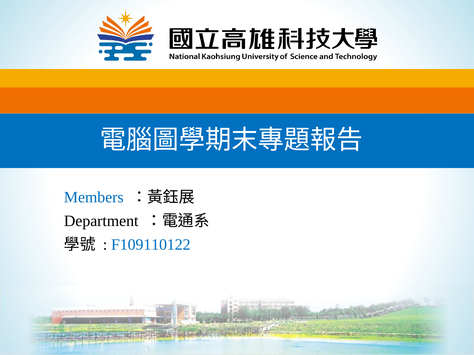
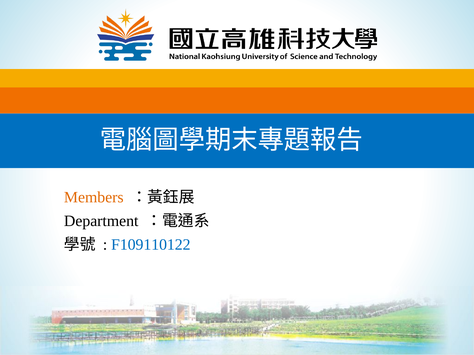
Members colour: blue -> orange (94, 198)
